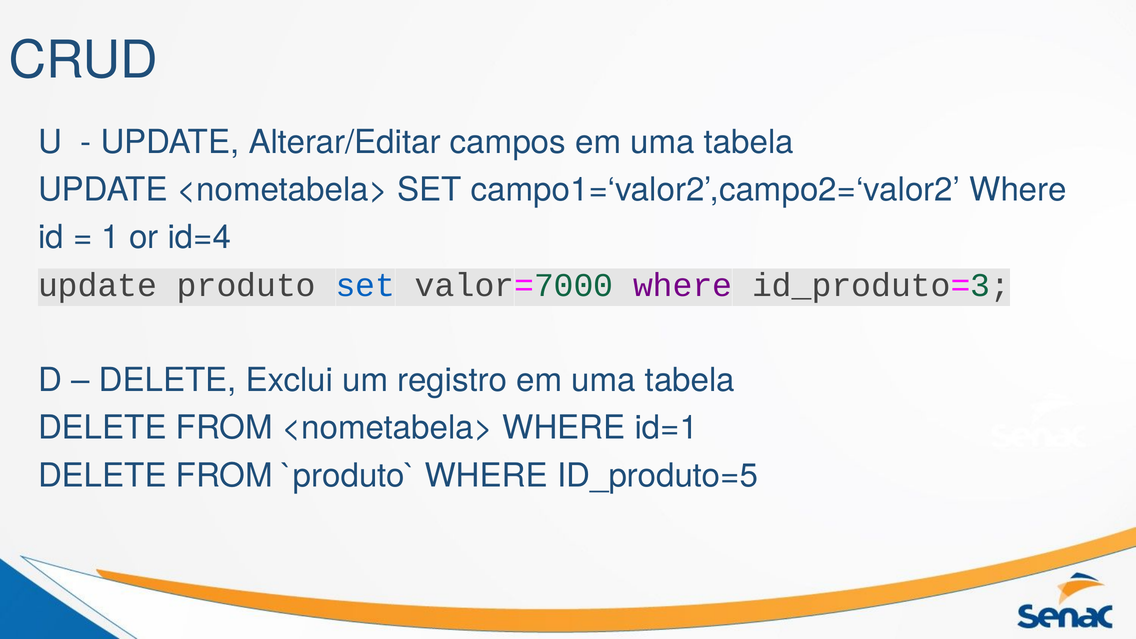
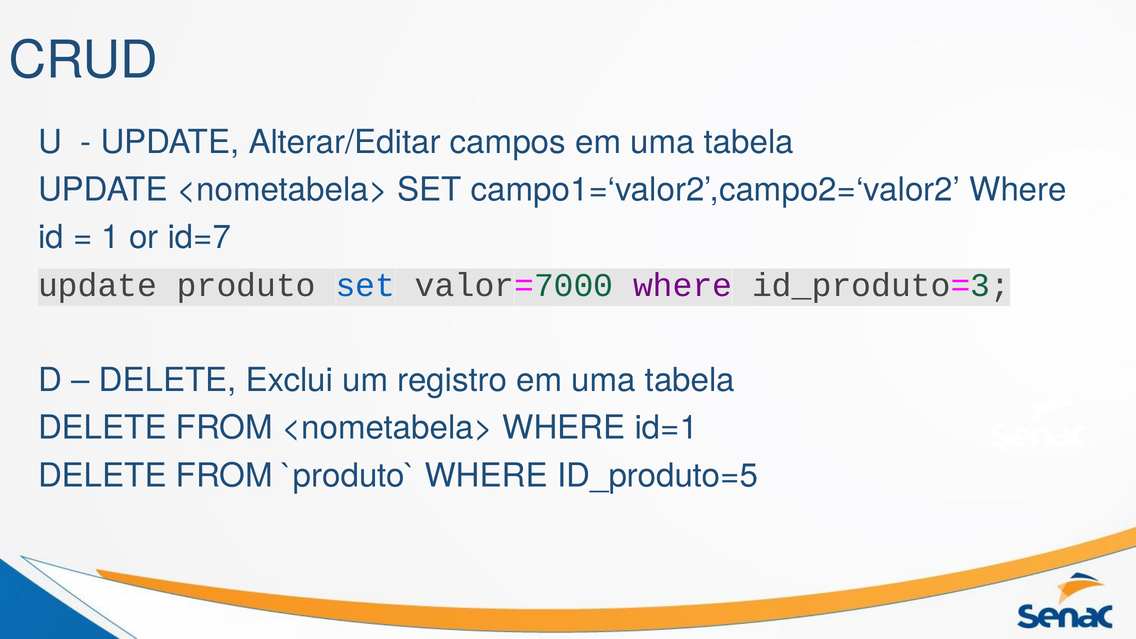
id=4: id=4 -> id=7 (199, 238)
